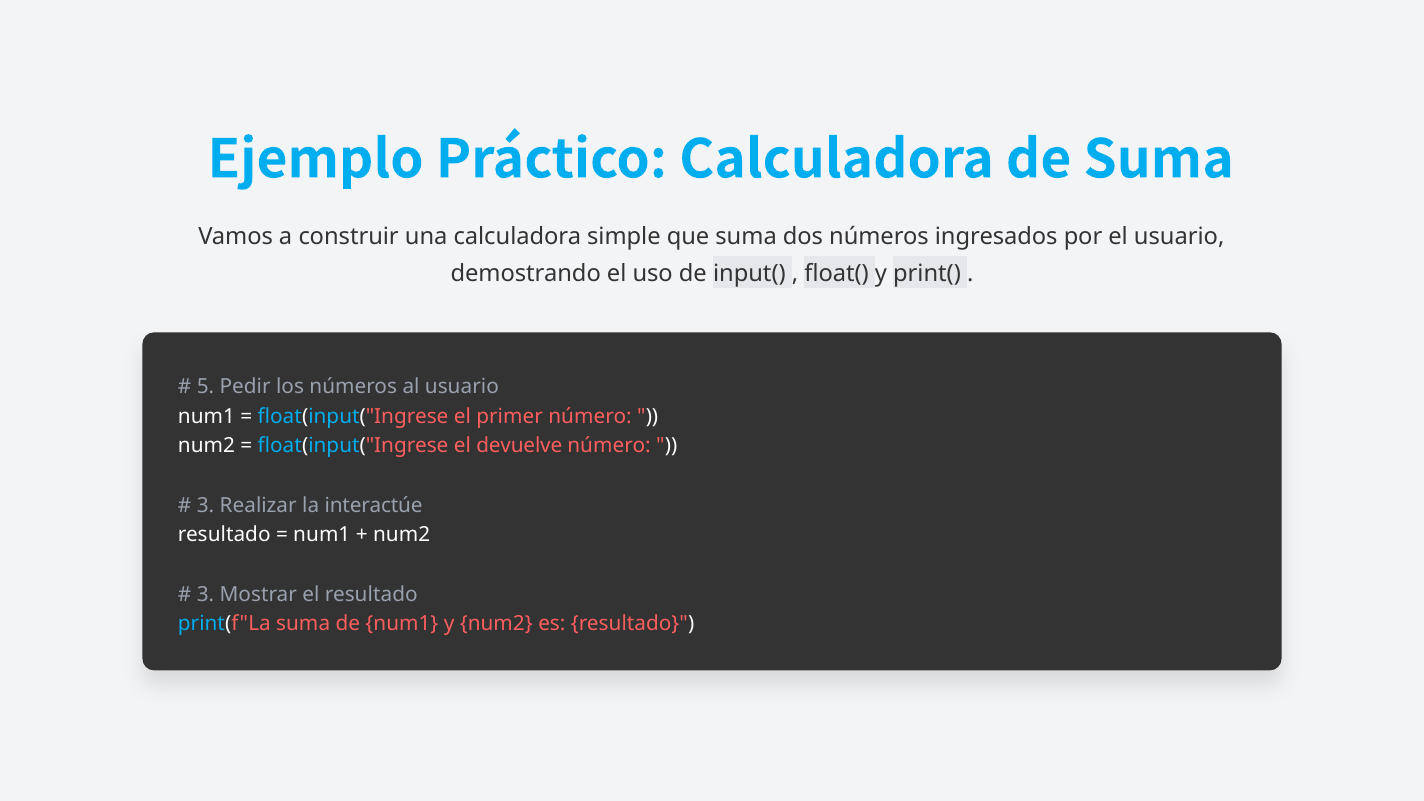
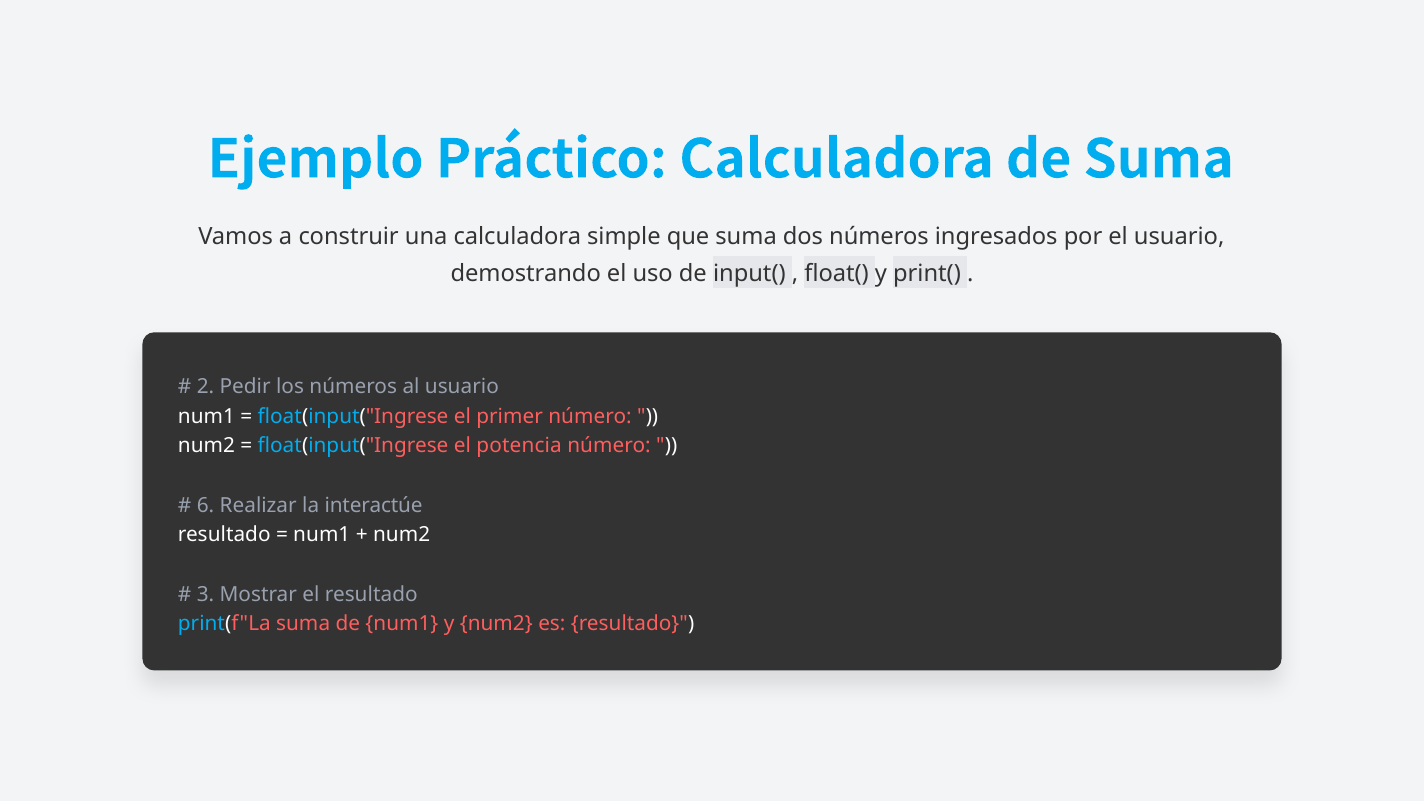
5: 5 -> 2 (206, 387)
devuelve: devuelve -> potencia (519, 446)
3: 3 -> 6 (206, 505)
